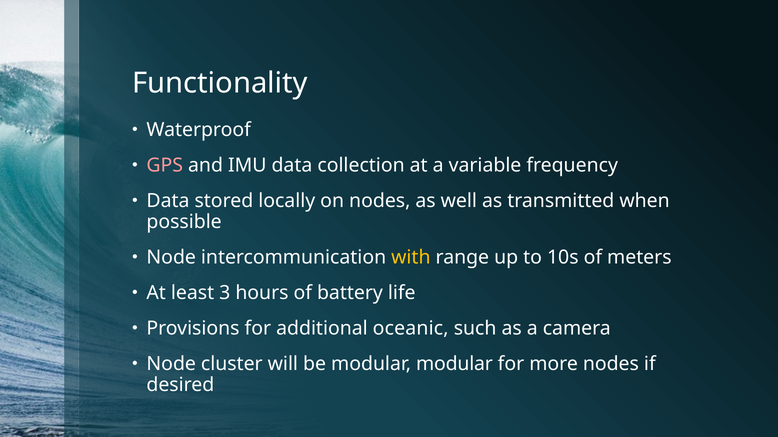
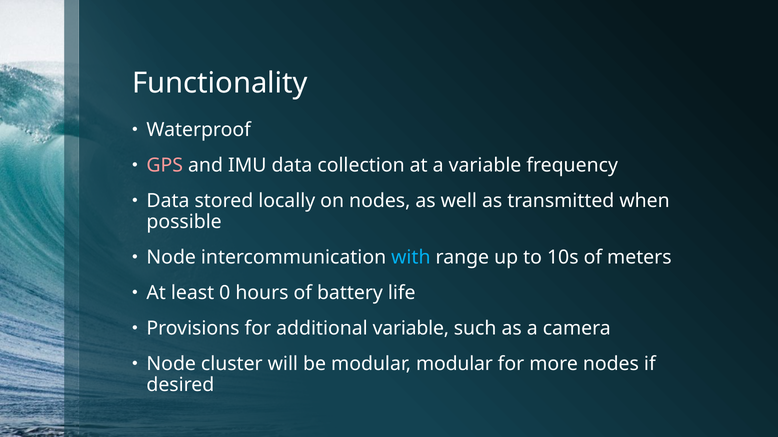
with colour: yellow -> light blue (411, 258)
3: 3 -> 0 (225, 293)
additional oceanic: oceanic -> variable (411, 329)
